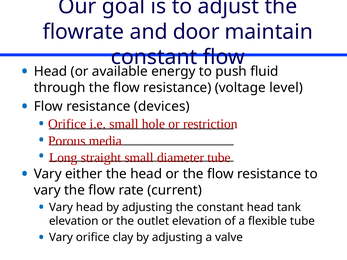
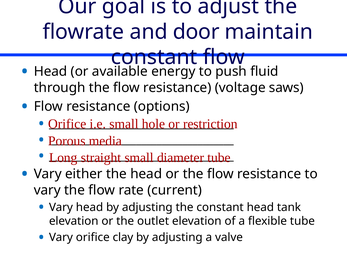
level: level -> saws (286, 88)
devices: devices -> options (162, 107)
